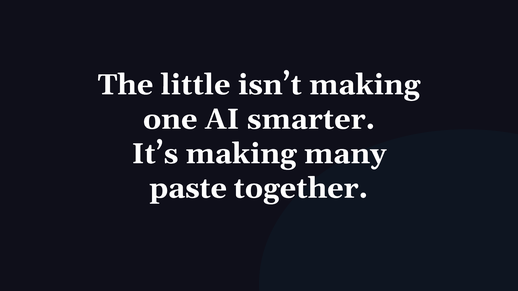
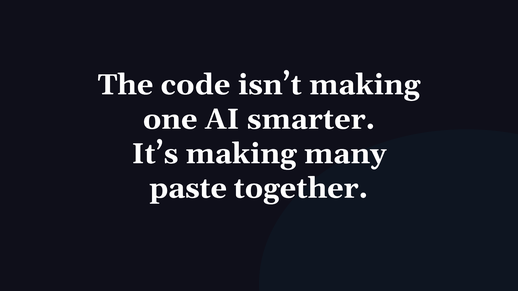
little: little -> code (196, 85)
